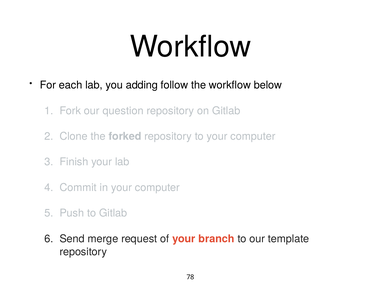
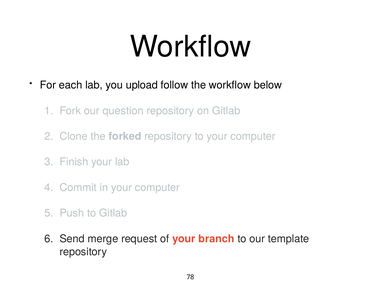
adding: adding -> upload (142, 85)
